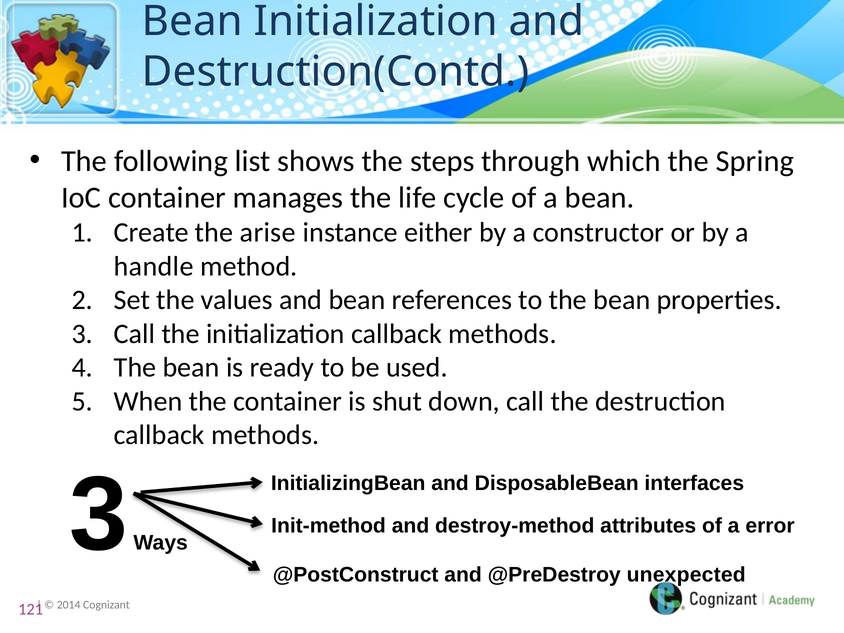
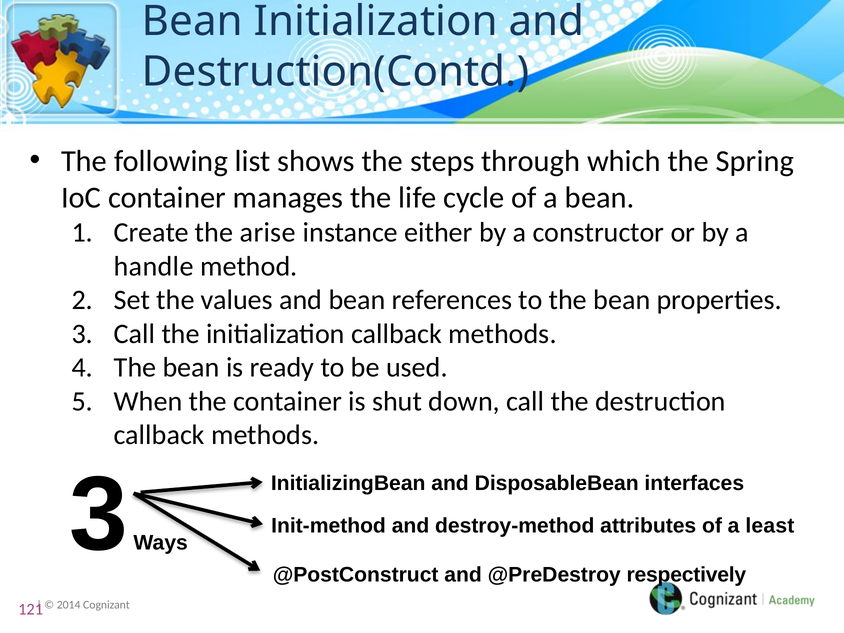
error: error -> least (770, 526)
unexpected: unexpected -> respectively (686, 575)
